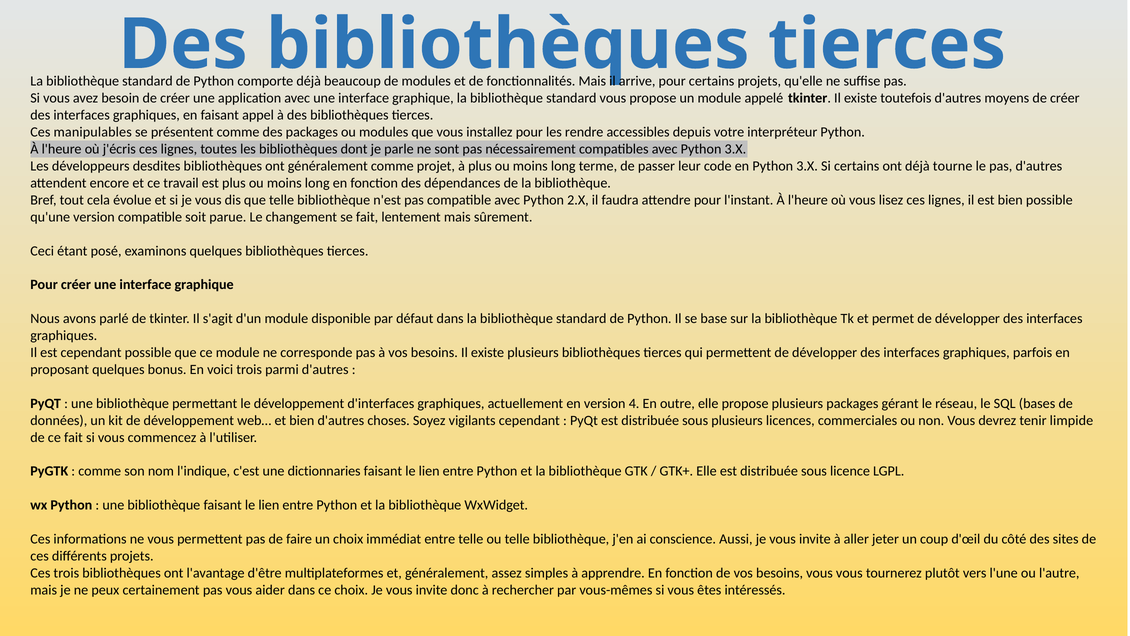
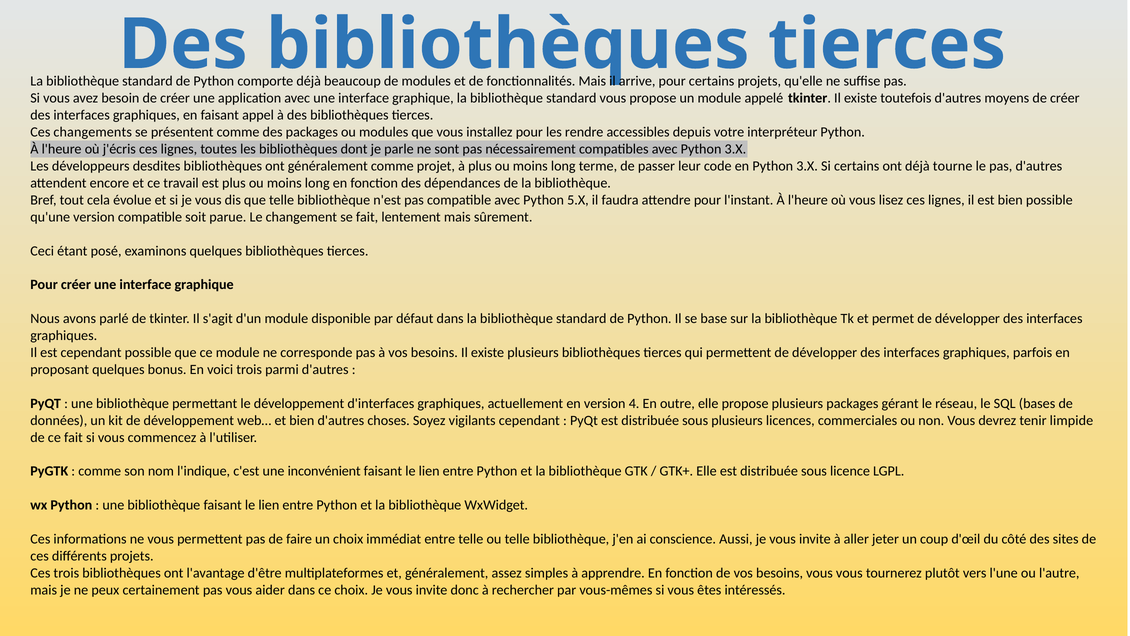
manipulables: manipulables -> changements (93, 132)
2.X: 2.X -> 5.X (578, 200)
dictionnaries: dictionnaries -> inconvénient (324, 471)
